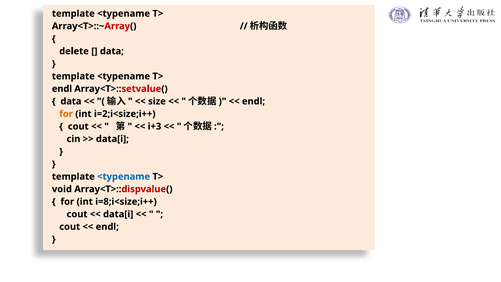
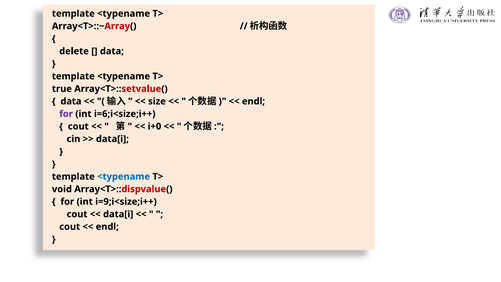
endl: endl -> true (62, 89)
for colour: orange -> purple (66, 114)
i=2;i<size;i++: i=2;i<size;i++ -> i=6;i<size;i++ (125, 114)
i+3: i+3 -> i+0 (154, 126)
i=8;i<size;i++: i=8;i<size;i++ -> i=9;i<size;i++ (126, 202)
